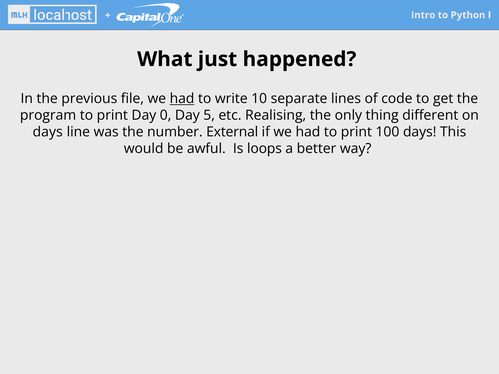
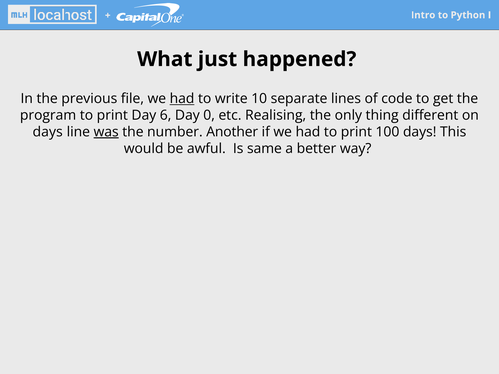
0: 0 -> 6 (166, 115)
5: 5 -> 0 (209, 115)
was underline: none -> present (106, 132)
External: External -> Another (232, 132)
loops: loops -> same (264, 149)
